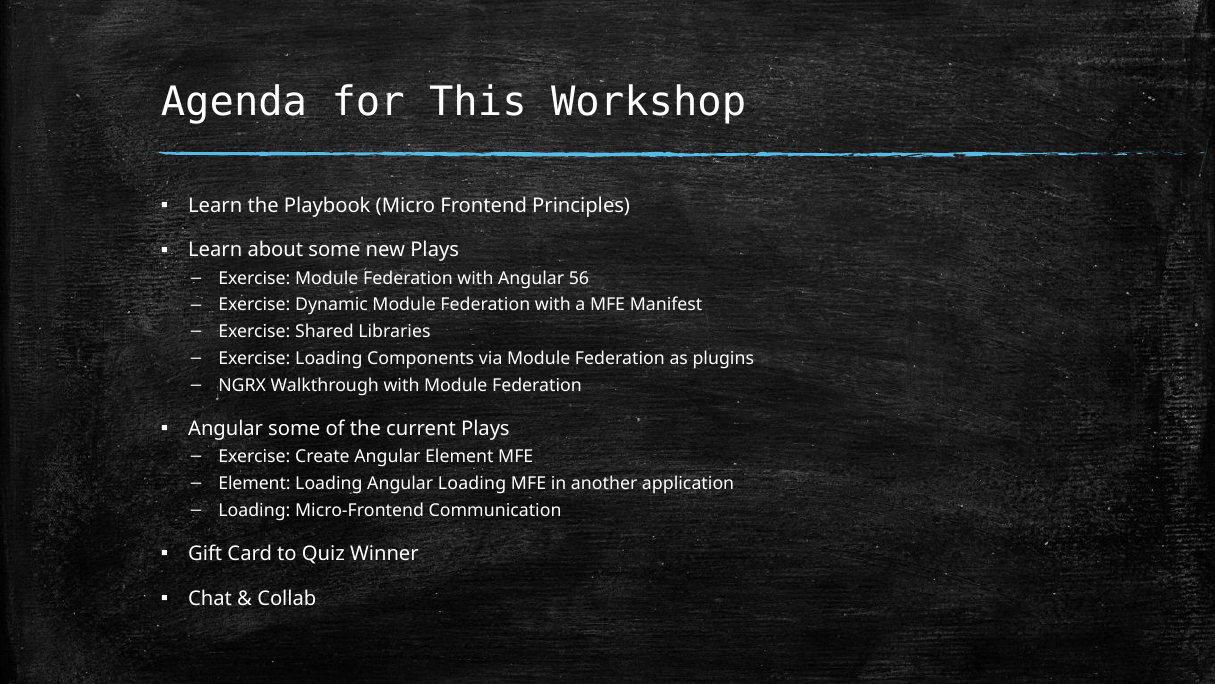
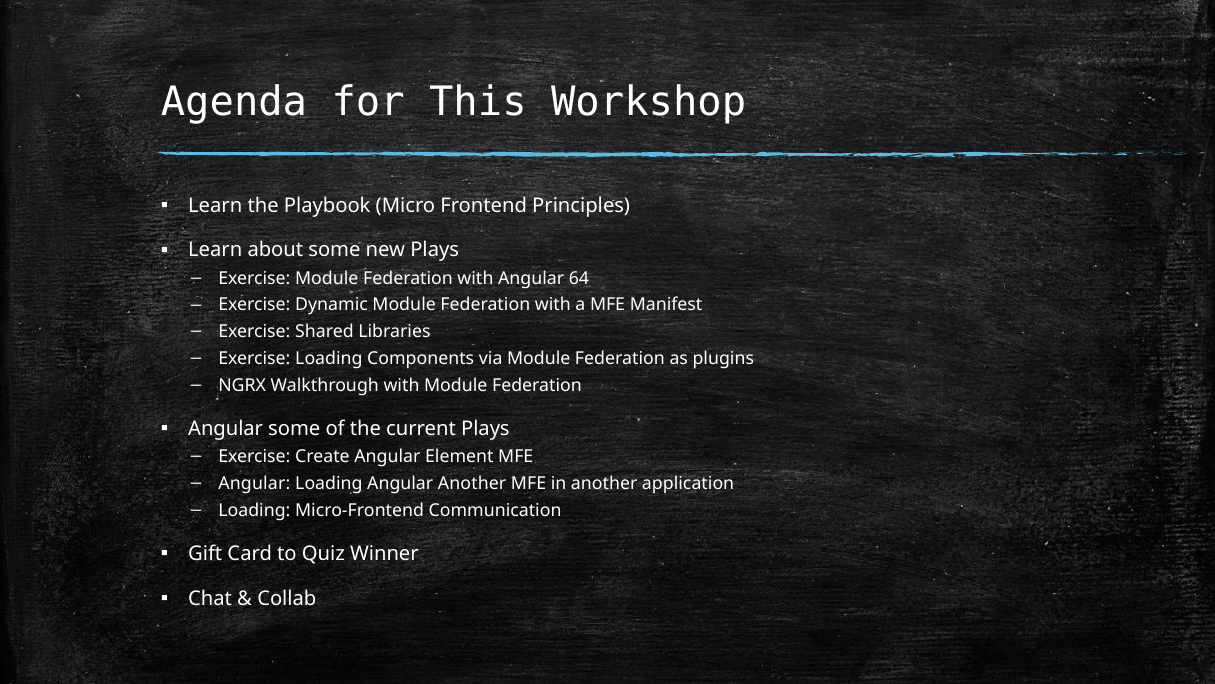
56: 56 -> 64 (579, 278)
Element: Element -> Angular (254, 483)
Angular Loading: Loading -> Another (472, 483)
